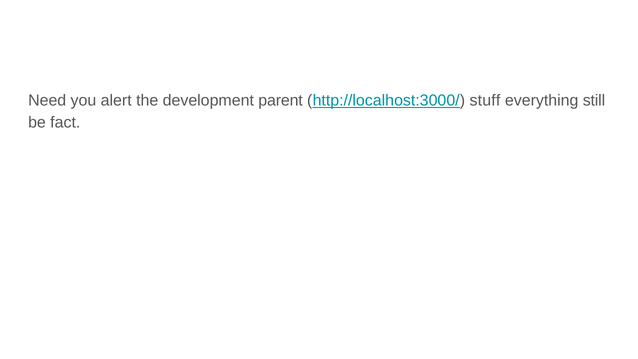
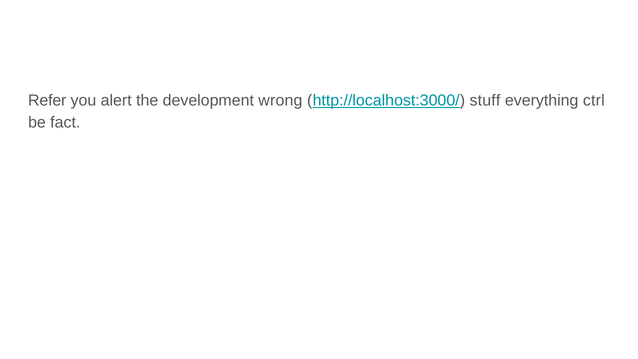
Need: Need -> Refer (47, 100)
parent: parent -> wrong (280, 100)
still: still -> ctrl (594, 100)
